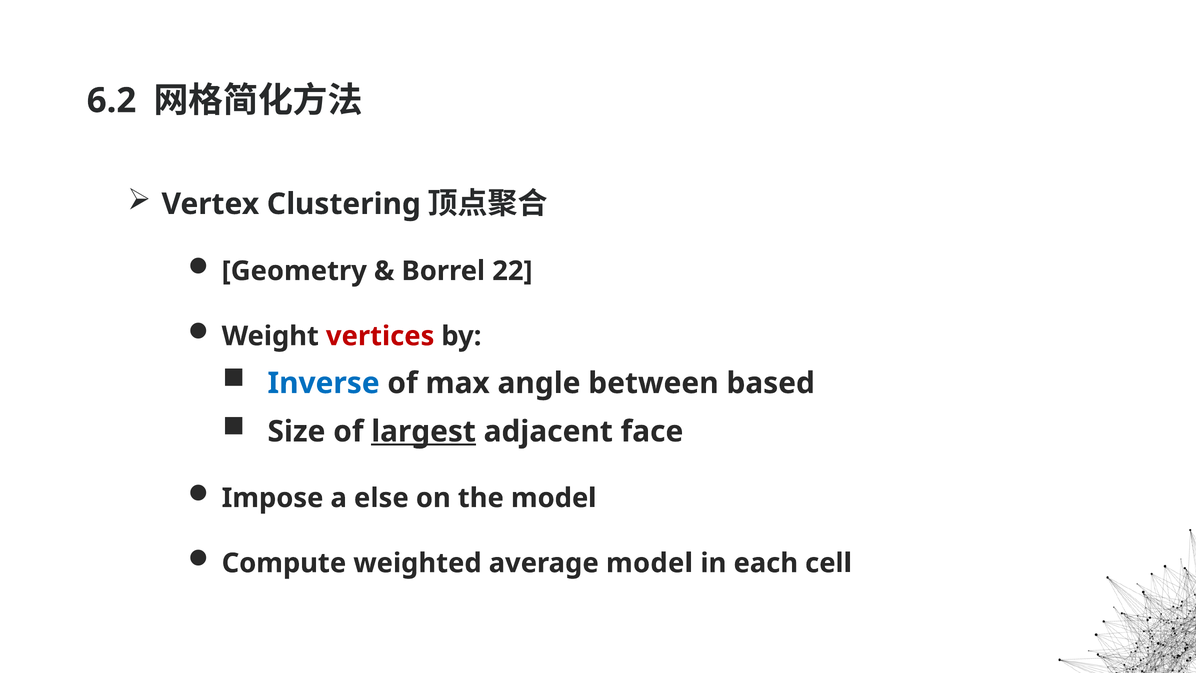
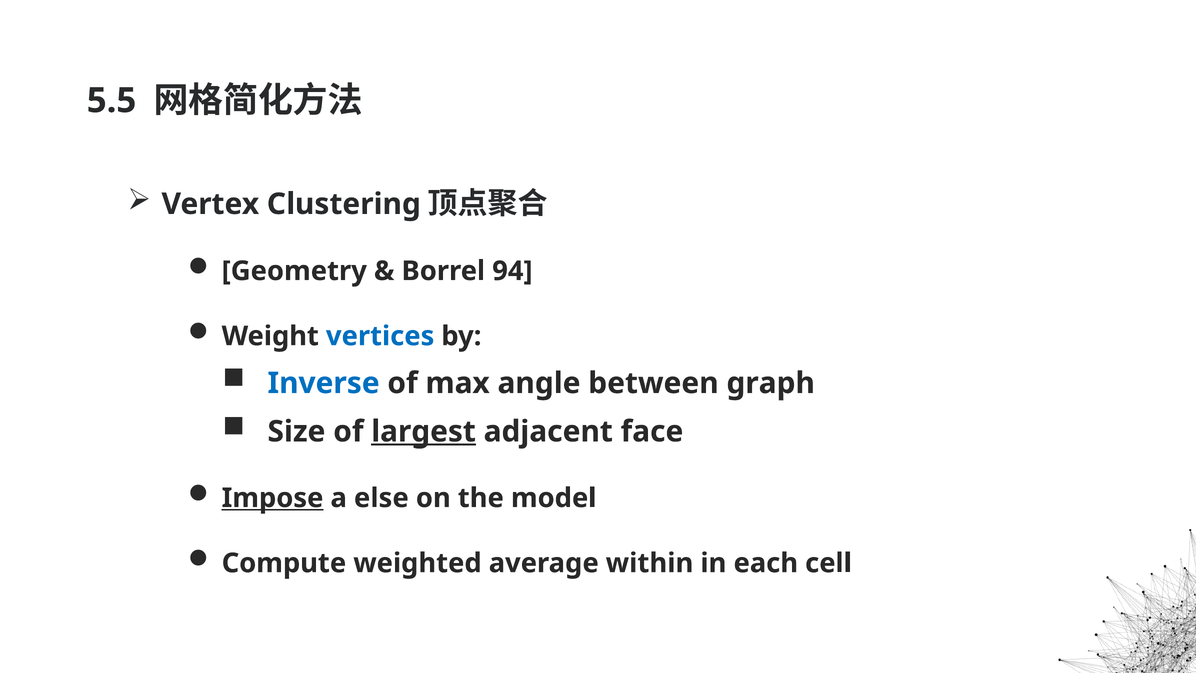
6.2: 6.2 -> 5.5 (112, 101)
22: 22 -> 94 (512, 271)
vertices colour: red -> blue (380, 336)
based: based -> graph (771, 383)
Impose underline: none -> present (273, 498)
average model: model -> within (650, 563)
